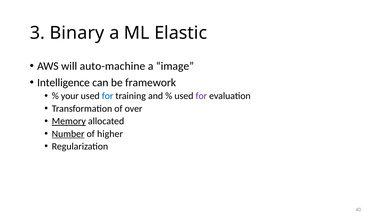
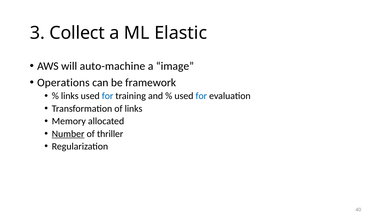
Binary: Binary -> Collect (77, 33)
Intelligence: Intelligence -> Operations (63, 83)
your: your -> links (70, 96)
for colour: purple -> blue (201, 96)
of over: over -> links (134, 109)
Memory underline: present -> none (69, 121)
higher: higher -> thriller (110, 134)
